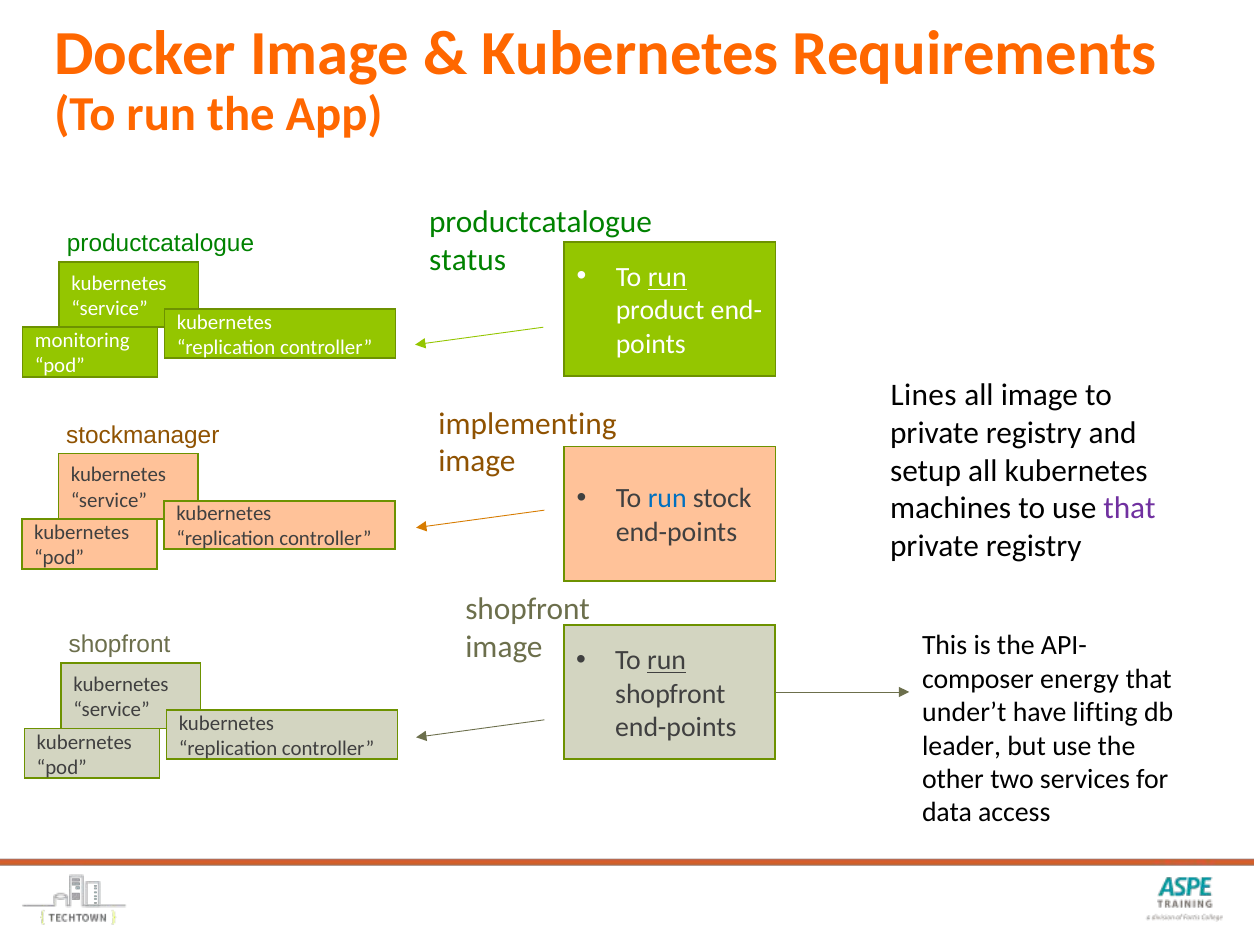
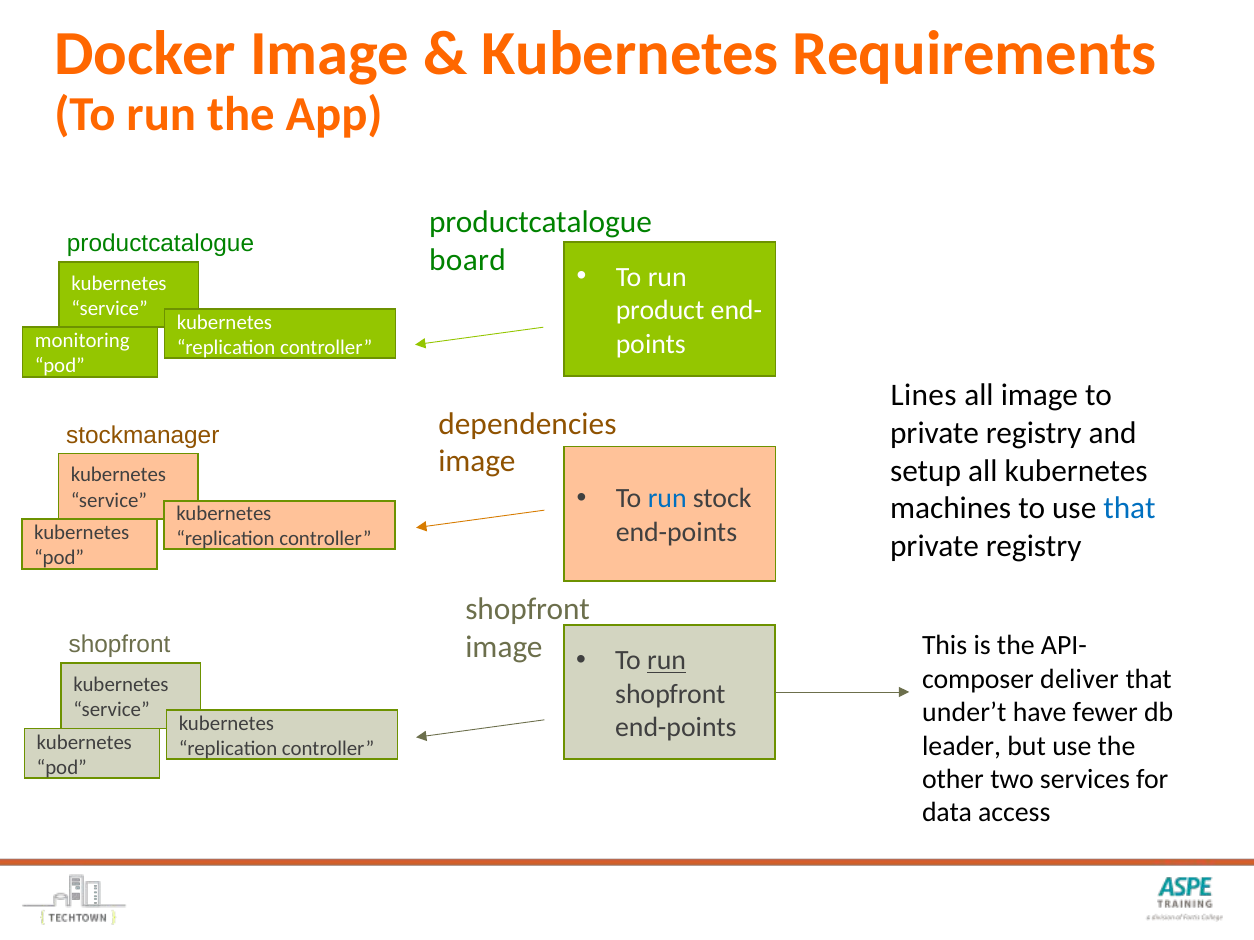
status: status -> board (467, 260)
run underline: present -> none (667, 278)
implementing: implementing -> dependencies (527, 424)
that colour: purple -> blue (1130, 509)
energy: energy -> deliver (1080, 680)
lifting: lifting -> fewer (1105, 713)
